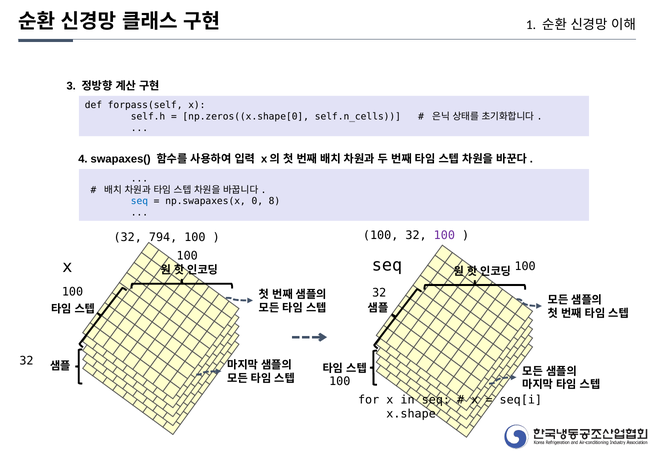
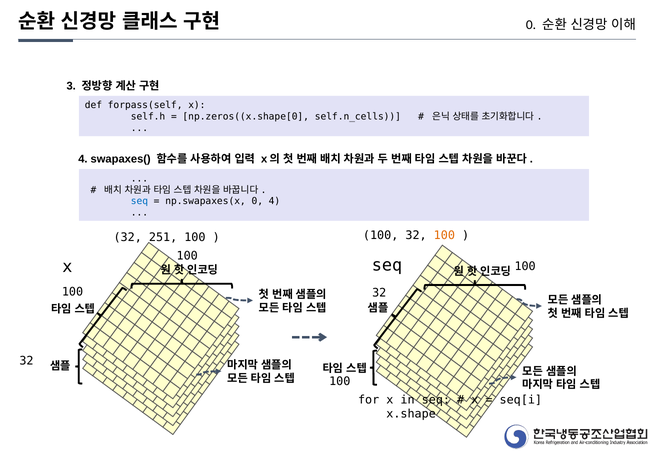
1: 1 -> 0 (531, 25)
0 8: 8 -> 4 (274, 201)
794: 794 -> 251 (163, 237)
100 colour: purple -> orange (444, 235)
